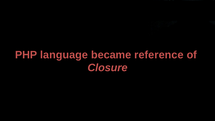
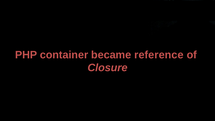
language: language -> container (64, 55)
